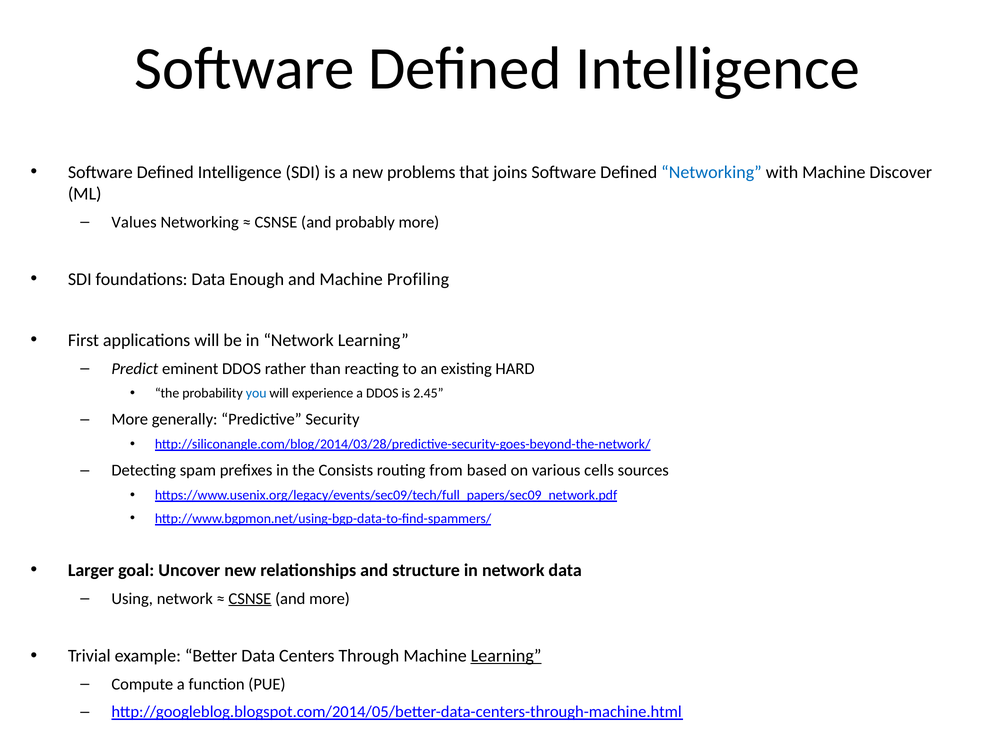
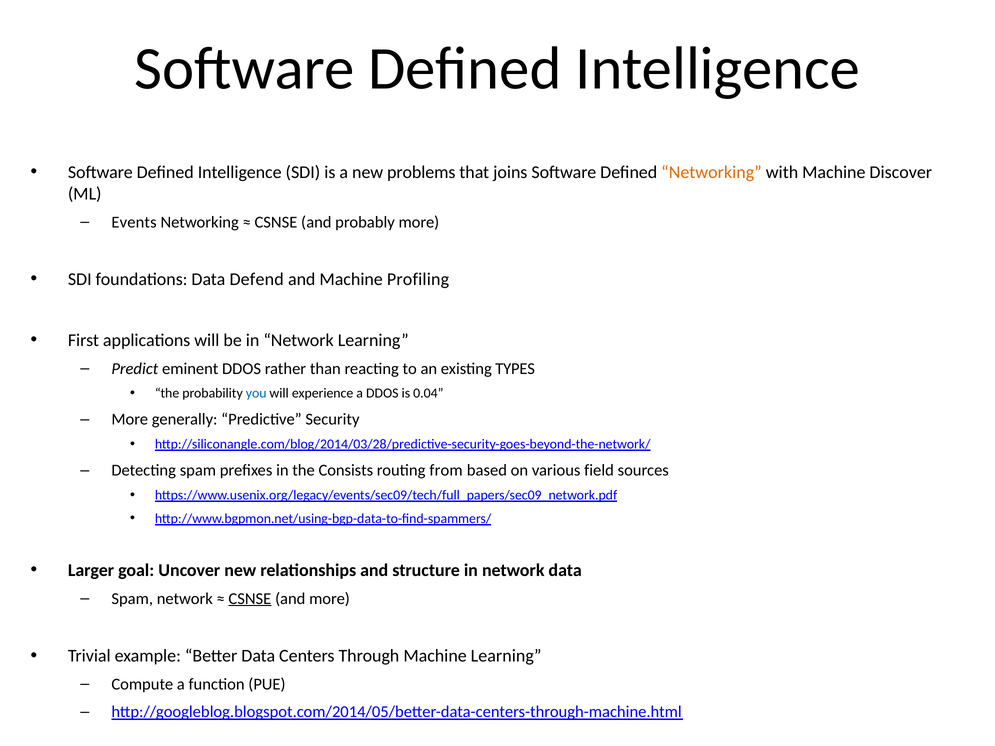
Networking colour: blue -> orange (711, 172)
Values: Values -> Events (134, 222)
Enough: Enough -> Defend (257, 279)
HARD: HARD -> TYPES (515, 369)
2.45: 2.45 -> 0.04 (428, 393)
cells: cells -> field (599, 471)
Using: Using -> Spam (132, 599)
Learning underline: present -> none (506, 656)
